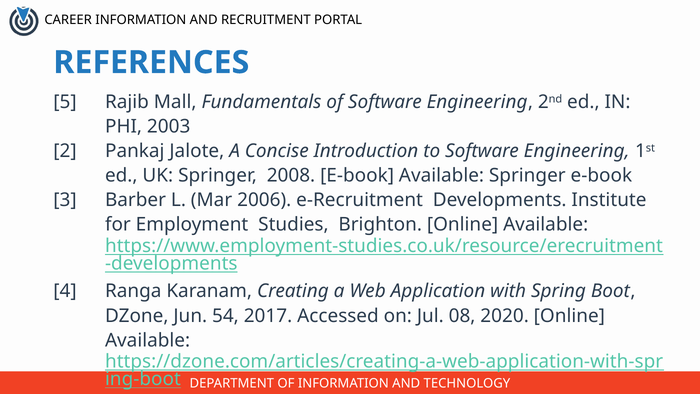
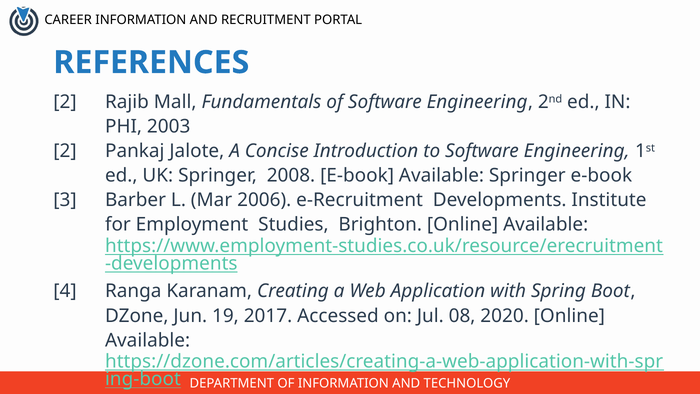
5: 5 -> 2 (65, 102)
54: 54 -> 19 (225, 316)
